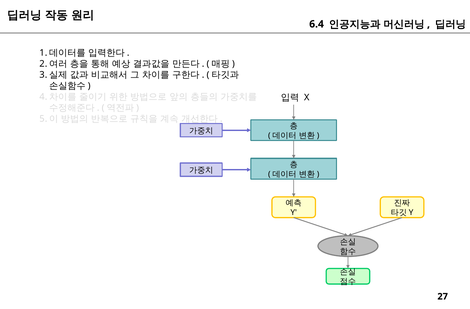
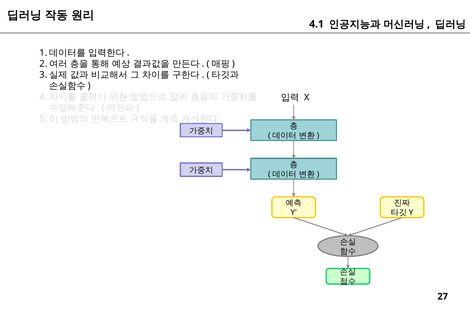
6.4: 6.4 -> 4.1 (317, 24)
